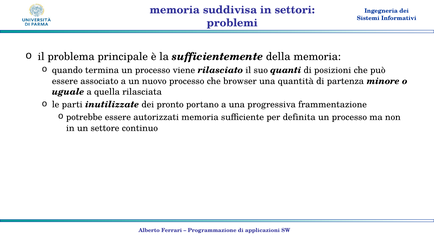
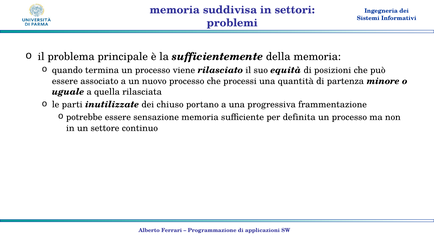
quanti: quanti -> equità (286, 70)
browser: browser -> processi (240, 81)
pronto: pronto -> chiuso (170, 105)
autorizzati: autorizzati -> sensazione (156, 117)
